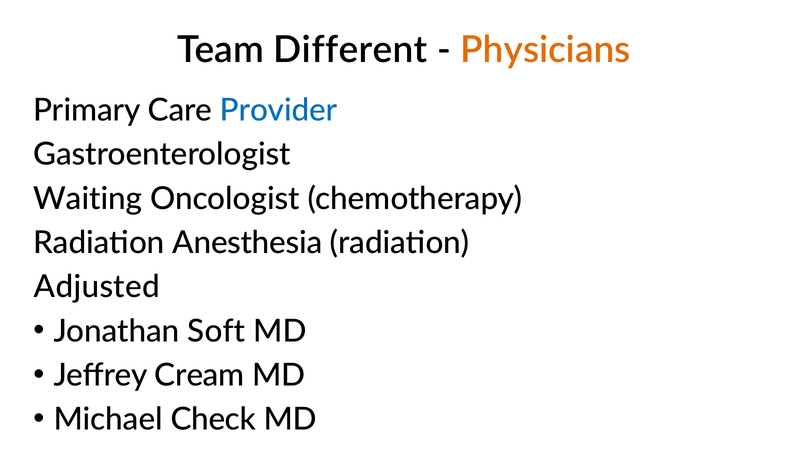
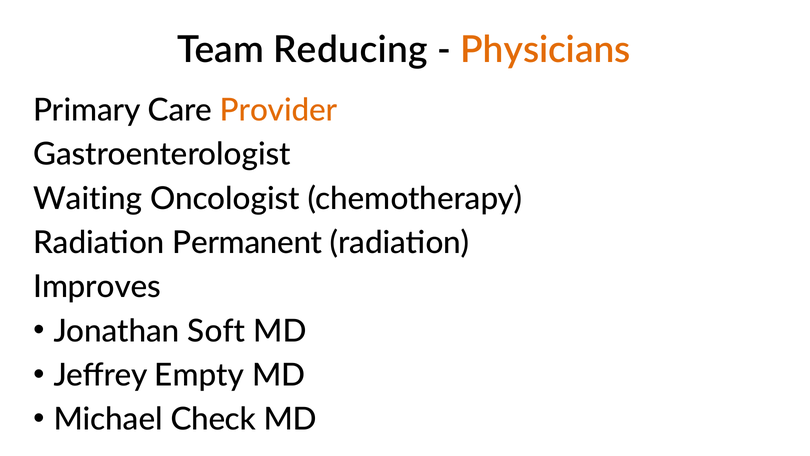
Different: Different -> Reducing (350, 50)
Provider colour: blue -> orange (279, 110)
Anesthesia: Anesthesia -> Permanent (247, 243)
Adjusted: Adjusted -> Improves (97, 287)
Cream: Cream -> Empty (199, 375)
